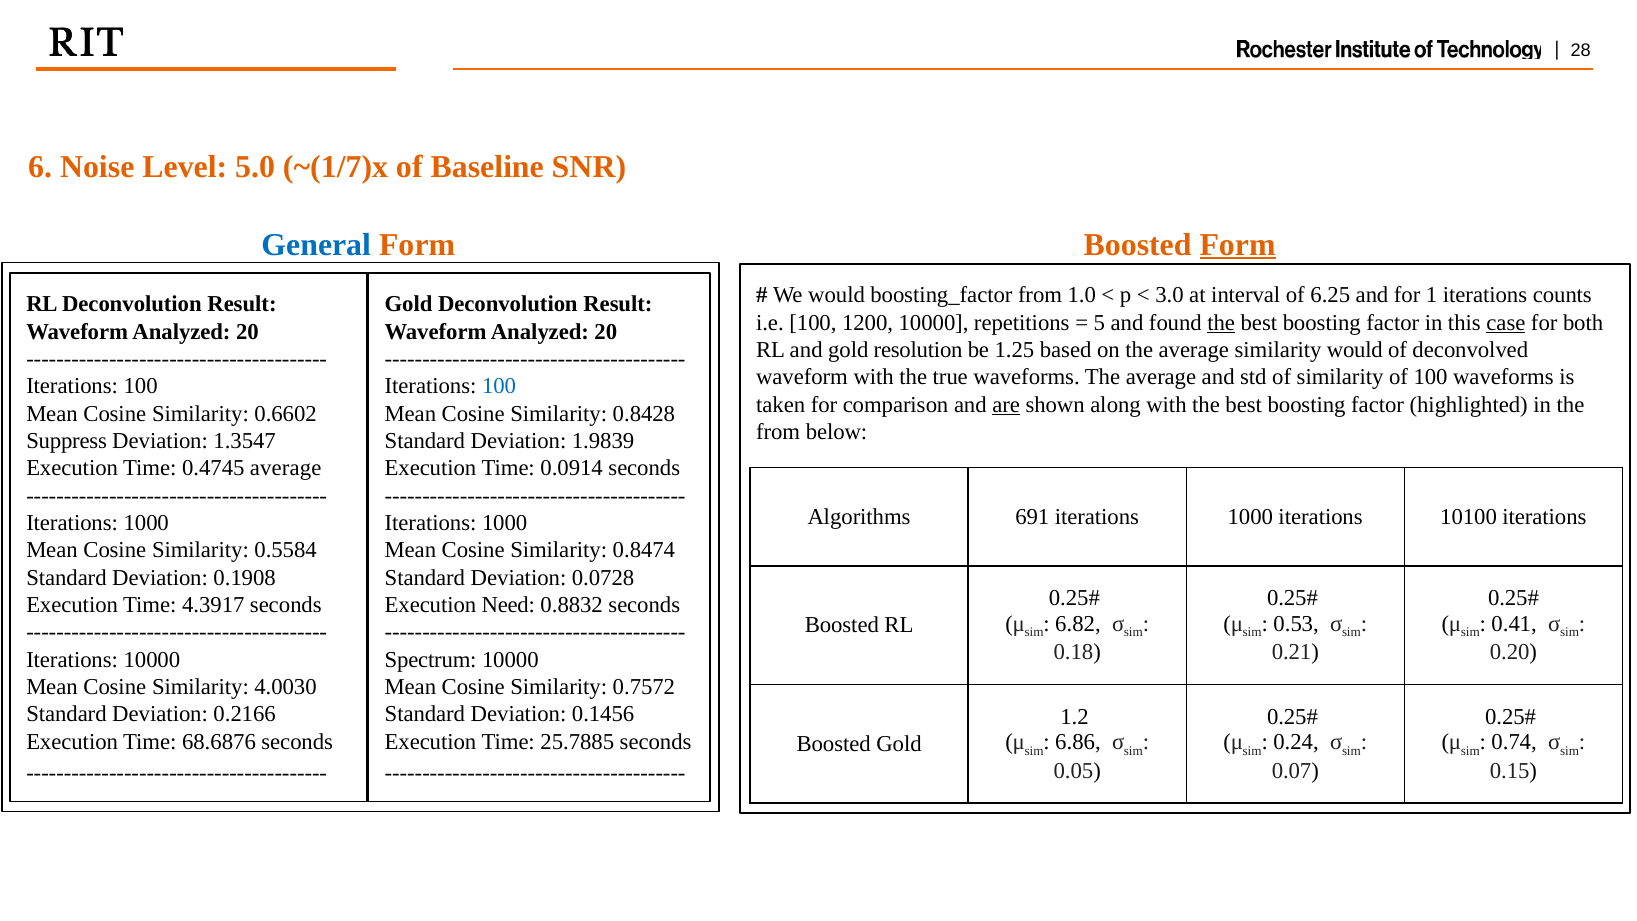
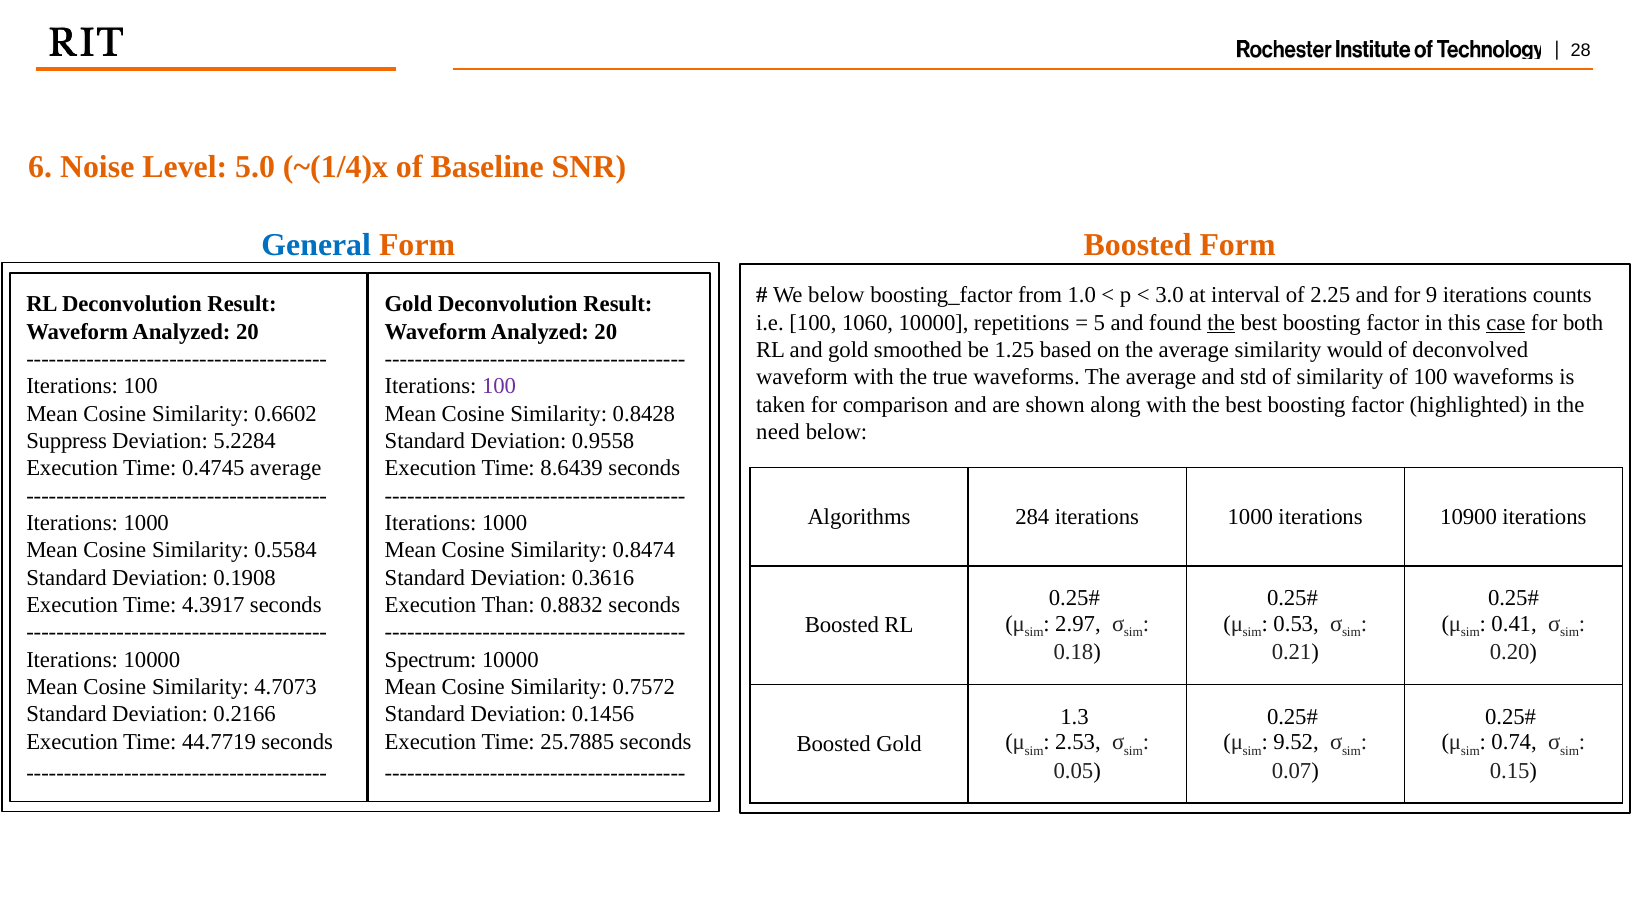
~(1/7)x: ~(1/7)x -> ~(1/4)x (336, 167)
Form underline: present -> none (1238, 245)
We would: would -> below (836, 295)
6.25: 6.25 -> 2.25 (1330, 295)
1: 1 -> 9 (1432, 295)
1200: 1200 -> 1060 (868, 323)
resolution: resolution -> smoothed (918, 350)
100 colour: blue -> purple (499, 386)
are underline: present -> none (1006, 405)
from: from -> need (778, 432)
1.3547: 1.3547 -> 5.2284 (245, 441)
1.9839: 1.9839 -> 0.9558 (603, 441)
0.0914: 0.0914 -> 8.6439 (572, 468)
691: 691 -> 284 (1032, 517)
10100: 10100 -> 10900 (1469, 517)
0.0728: 0.0728 -> 0.3616 (603, 578)
Need: Need -> Than (508, 605)
6.82: 6.82 -> 2.97 (1078, 623)
4.0030: 4.0030 -> 4.7073 (285, 687)
1.2: 1.2 -> 1.3 (1074, 717)
68.6876: 68.6876 -> 44.7719 (219, 742)
6.86: 6.86 -> 2.53 (1078, 742)
0.24: 0.24 -> 9.52 (1296, 742)
